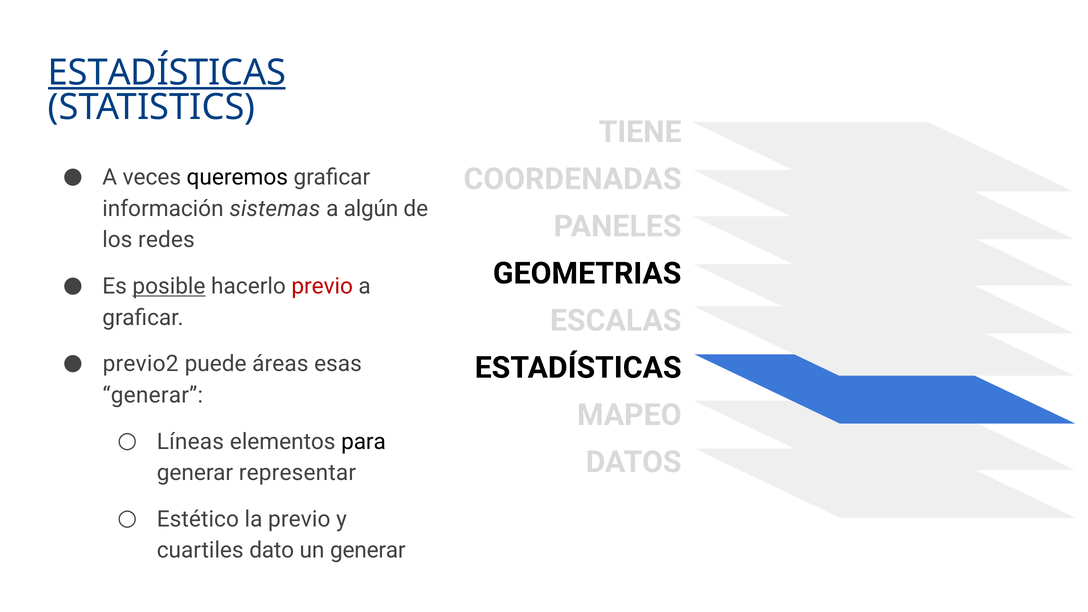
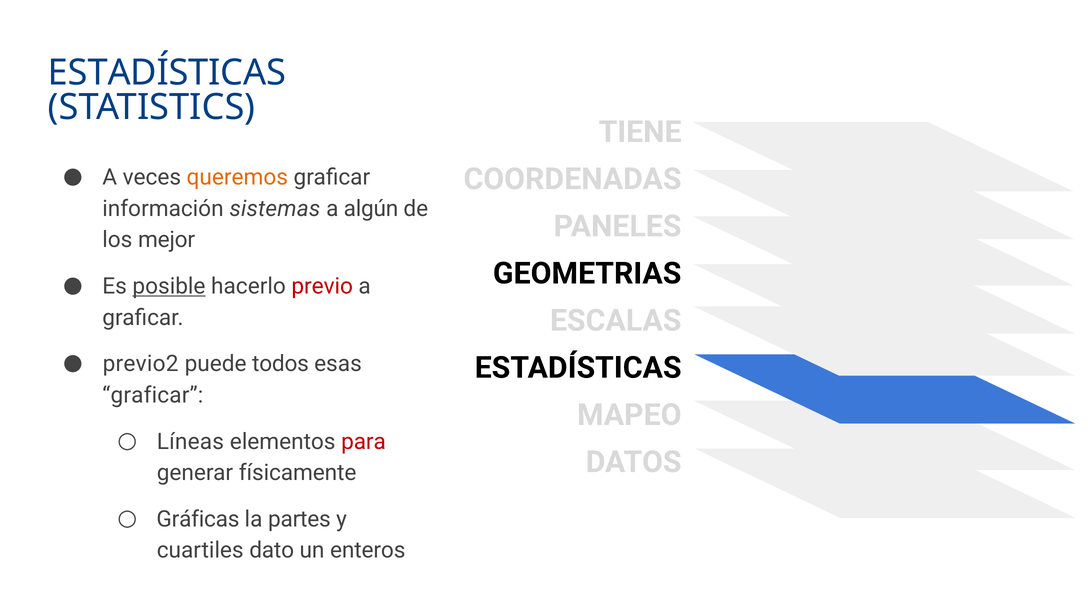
ESTADÍSTICAS underline: present -> none (167, 73)
queremos colour: black -> orange (237, 177)
redes: redes -> mejor (167, 240)
áreas: áreas -> todos (280, 364)
generar: generar -> graficar (153, 395)
para colour: black -> red (364, 442)
representar: representar -> físicamente (298, 473)
Estético: Estético -> Gráficas (198, 519)
la previo: previo -> partes (299, 519)
un generar: generar -> enteros (368, 551)
